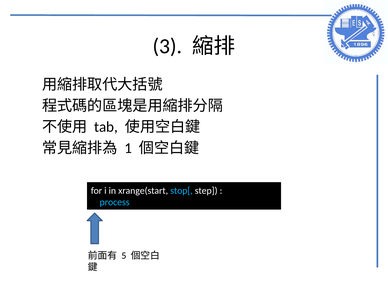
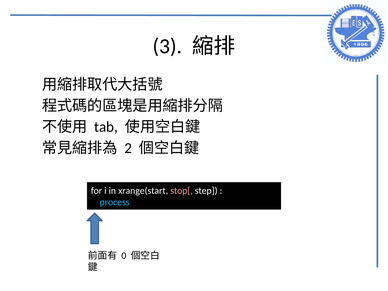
1: 1 -> 2 (128, 148)
stop[ colour: light blue -> pink (181, 191)
5: 5 -> 0 (124, 256)
